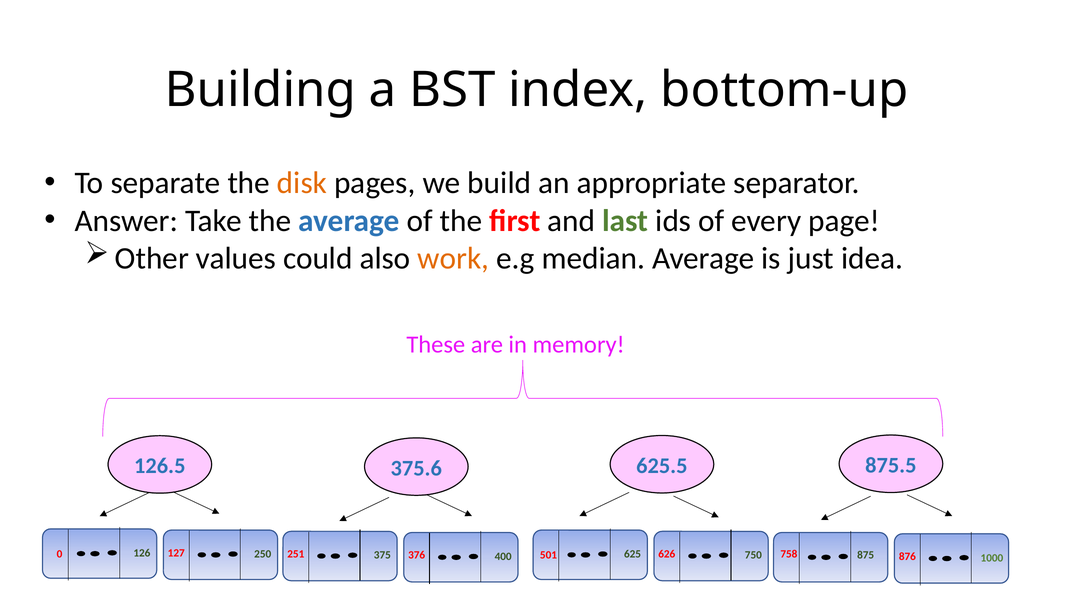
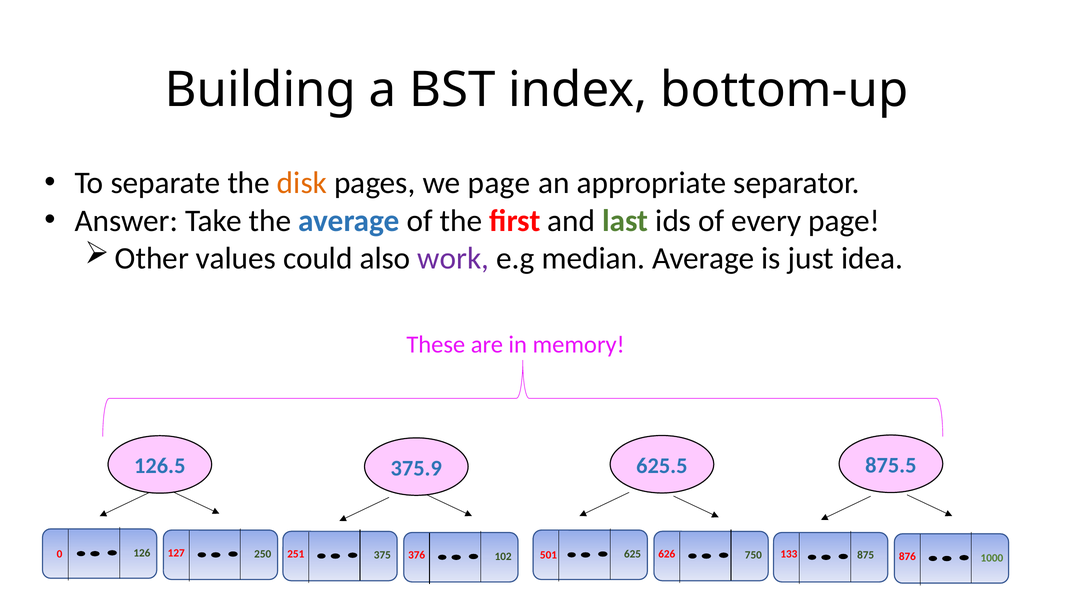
we build: build -> page (499, 183)
work colour: orange -> purple (453, 258)
375.6: 375.6 -> 375.9 (416, 468)
400: 400 -> 102 (503, 557)
758: 758 -> 133 (789, 554)
